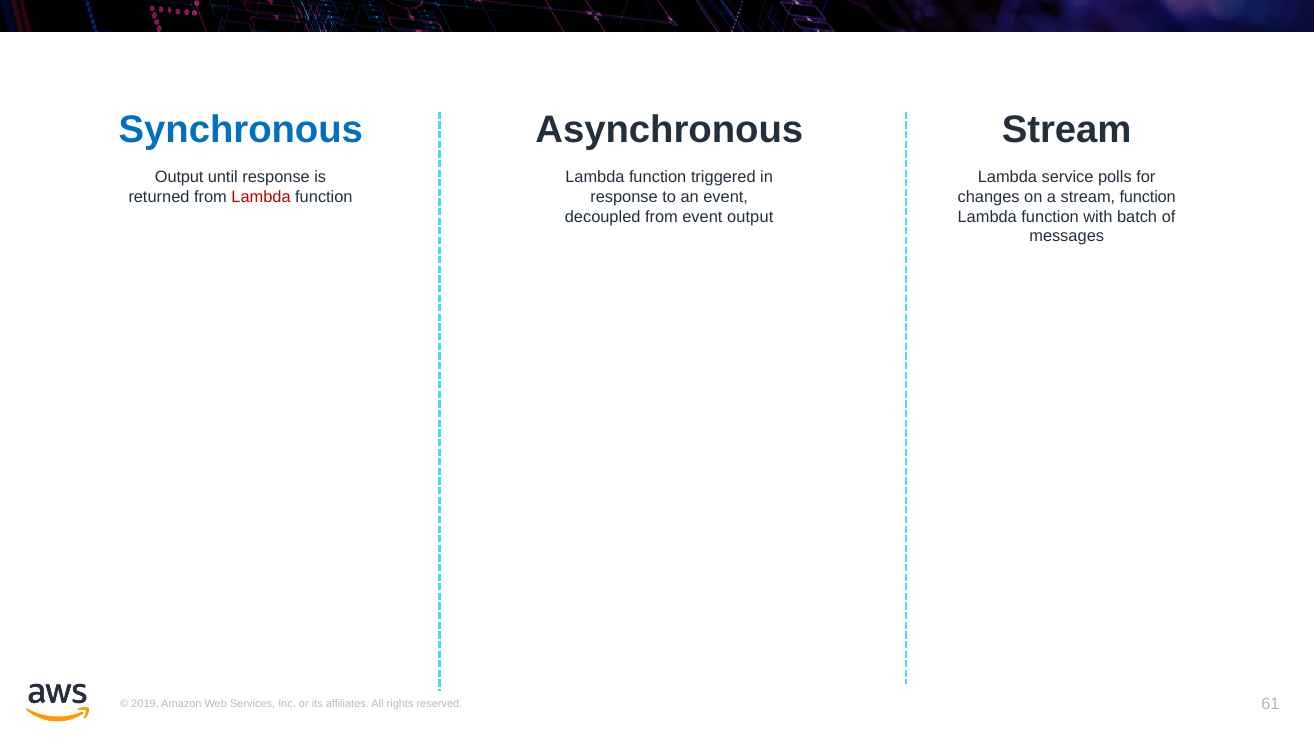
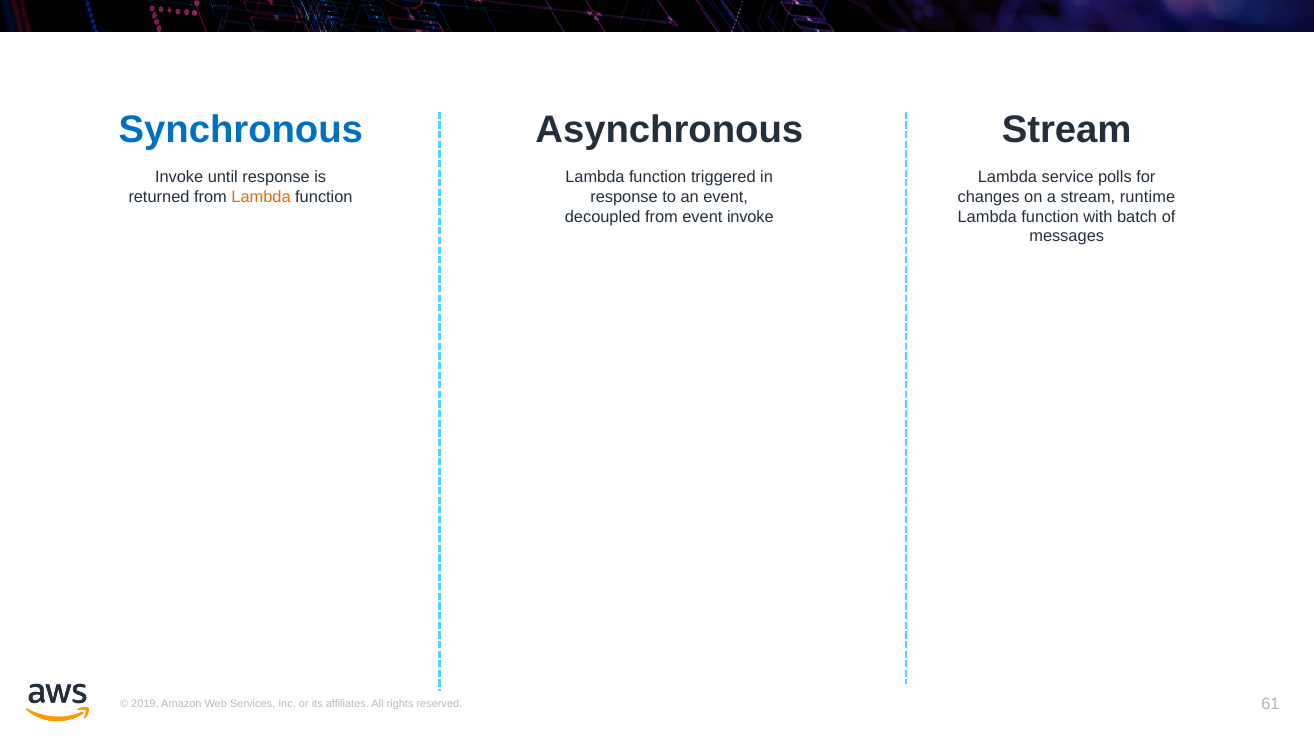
Output: Output -> Invoke (179, 177)
Lambda colour: red -> orange (261, 197)
stream function: function -> runtime (1148, 197)
event output: output -> invoke (750, 217)
